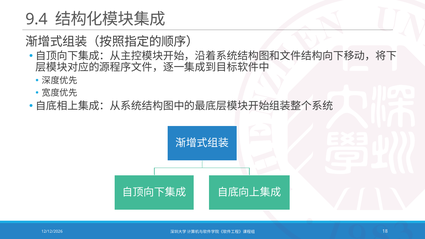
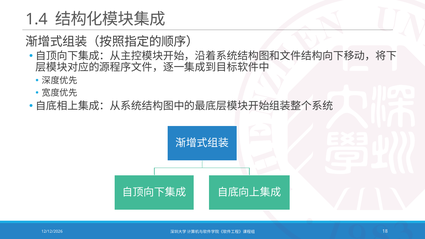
9.4: 9.4 -> 1.4 (36, 19)
